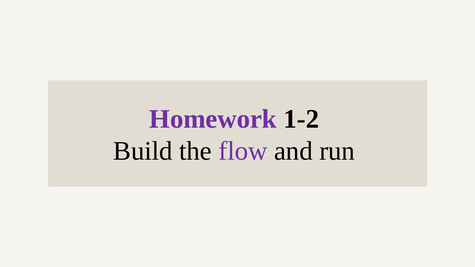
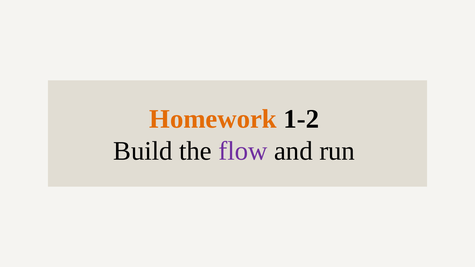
Homework colour: purple -> orange (213, 119)
